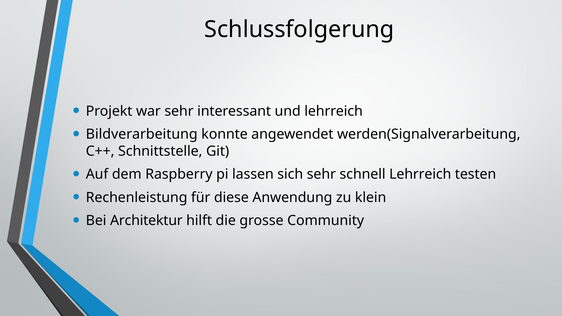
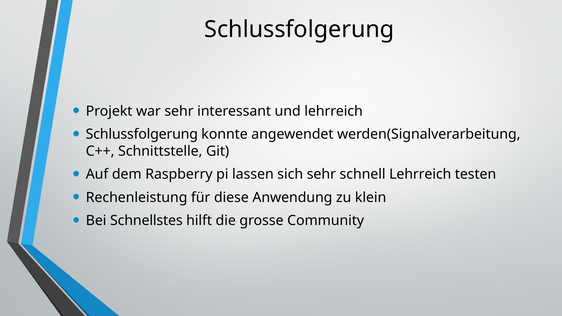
Bildverarbeitung: Bildverarbeitung -> Schlussfolgerung (142, 134)
Architektur: Architektur -> Schnellstes (146, 221)
